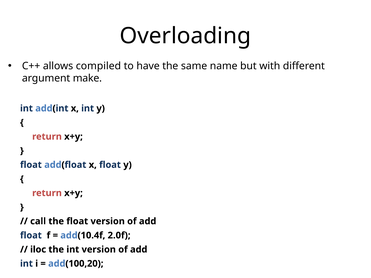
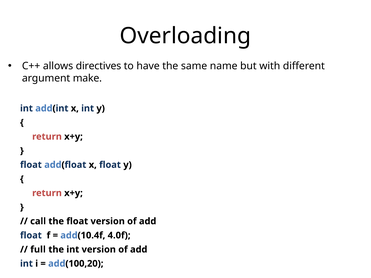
compiled: compiled -> directives (99, 66)
2.0f: 2.0f -> 4.0f (119, 236)
iloc: iloc -> full (38, 250)
